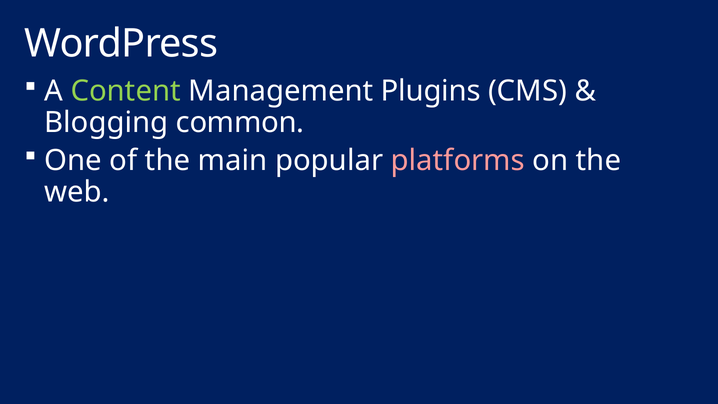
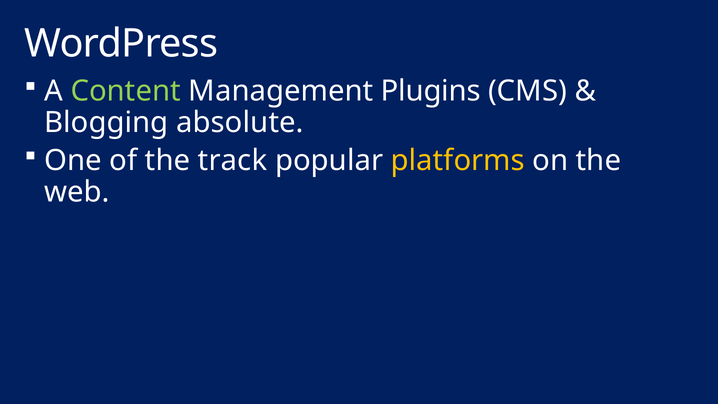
common: common -> absolute (240, 123)
main: main -> track (233, 160)
platforms colour: pink -> yellow (458, 160)
